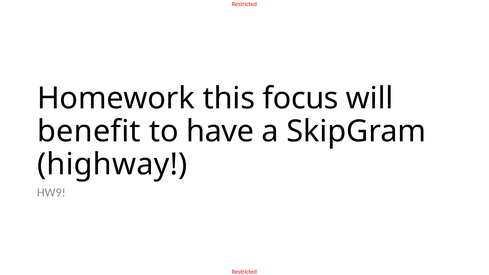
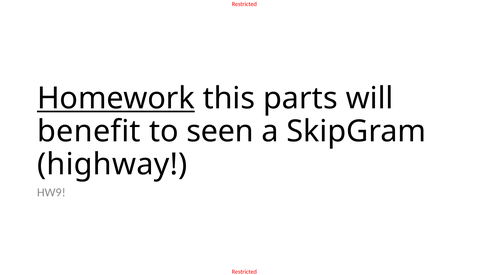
Homework underline: none -> present (116, 98)
focus: focus -> parts (300, 98)
have: have -> seen (220, 131)
